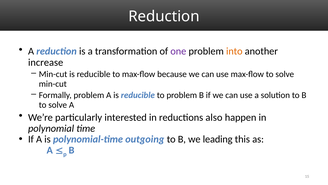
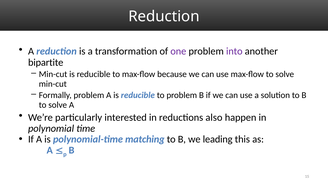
into colour: orange -> purple (234, 51)
increase: increase -> bipartite (46, 62)
outgoing: outgoing -> matching (145, 139)
